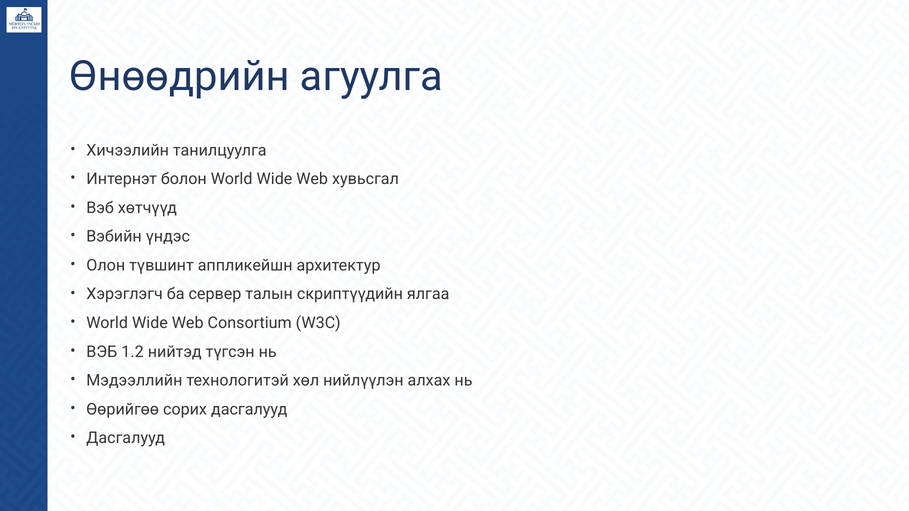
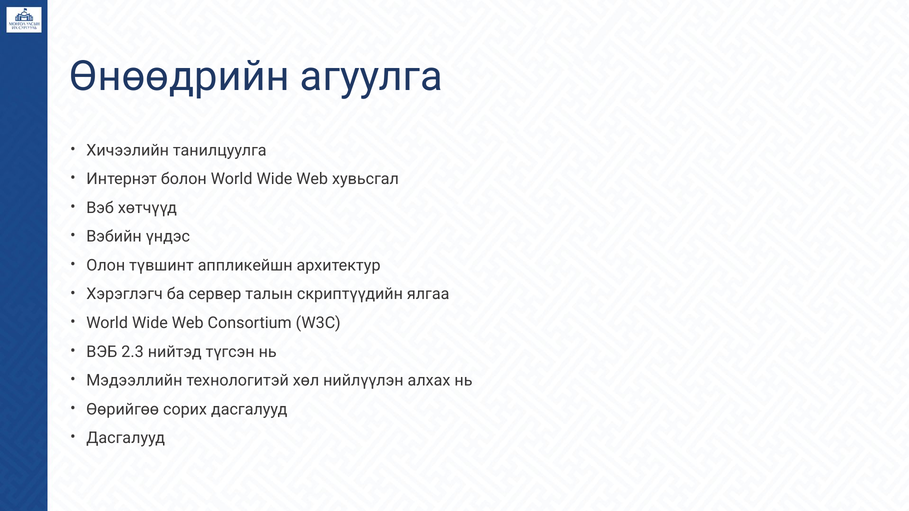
1.2: 1.2 -> 2.3 (133, 352)
